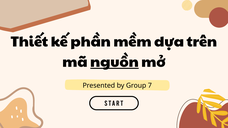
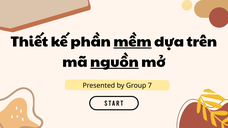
mềm underline: none -> present (133, 42)
